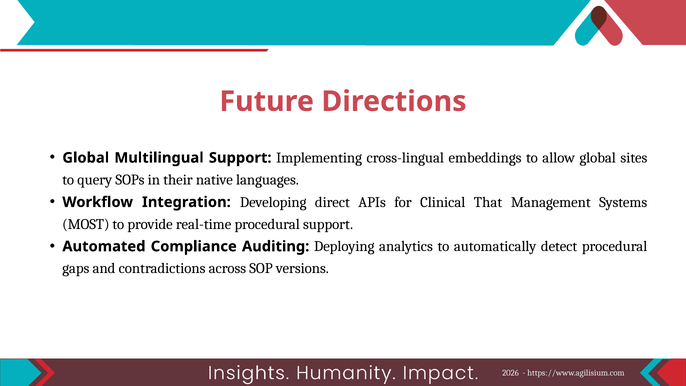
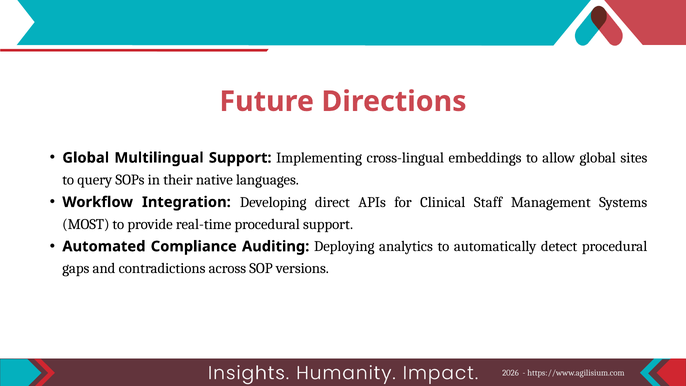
That: That -> Staff (488, 202)
